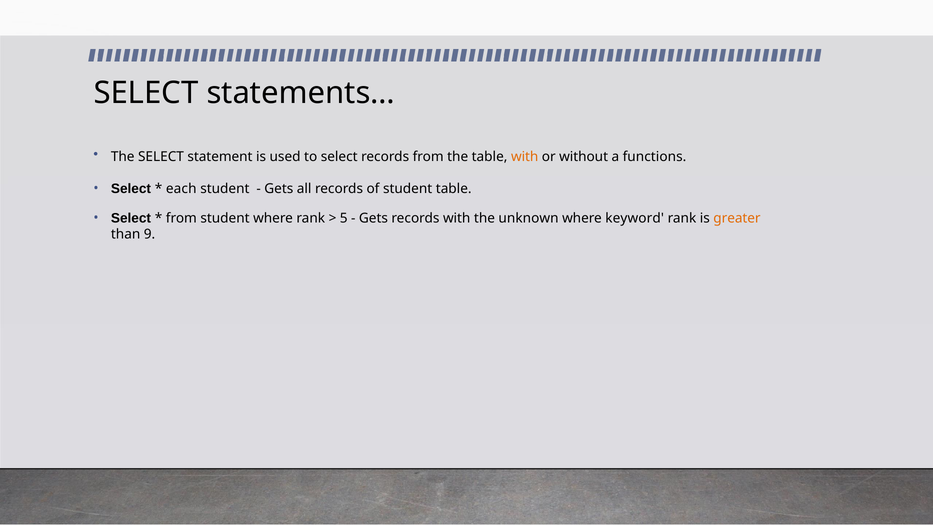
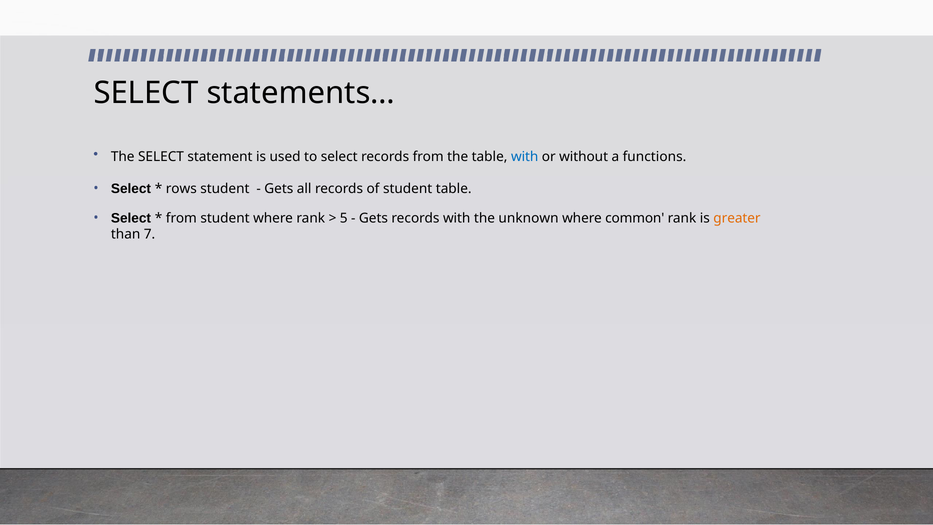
with colour: orange -> blue (525, 157)
each: each -> rows (181, 189)
keyword: keyword -> common (635, 218)
9: 9 -> 7 (150, 234)
